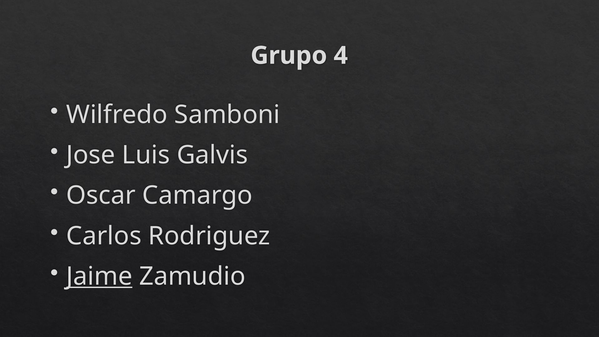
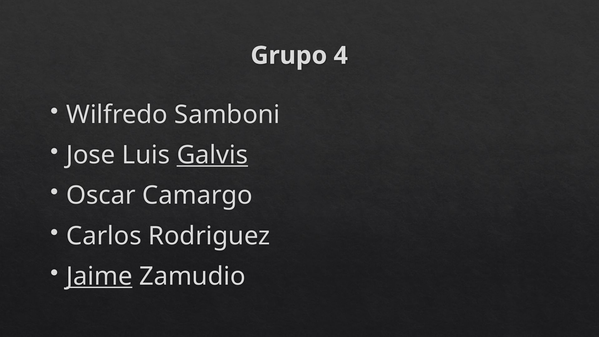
Galvis underline: none -> present (212, 155)
